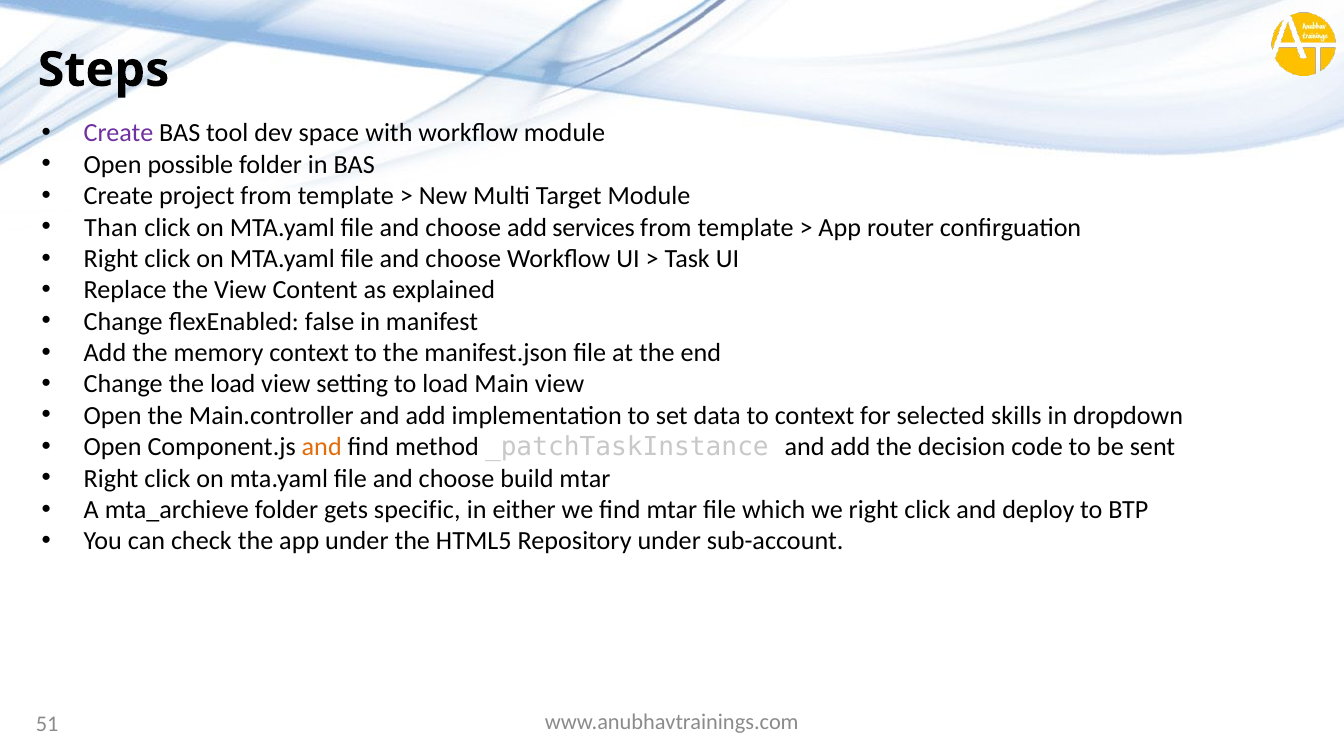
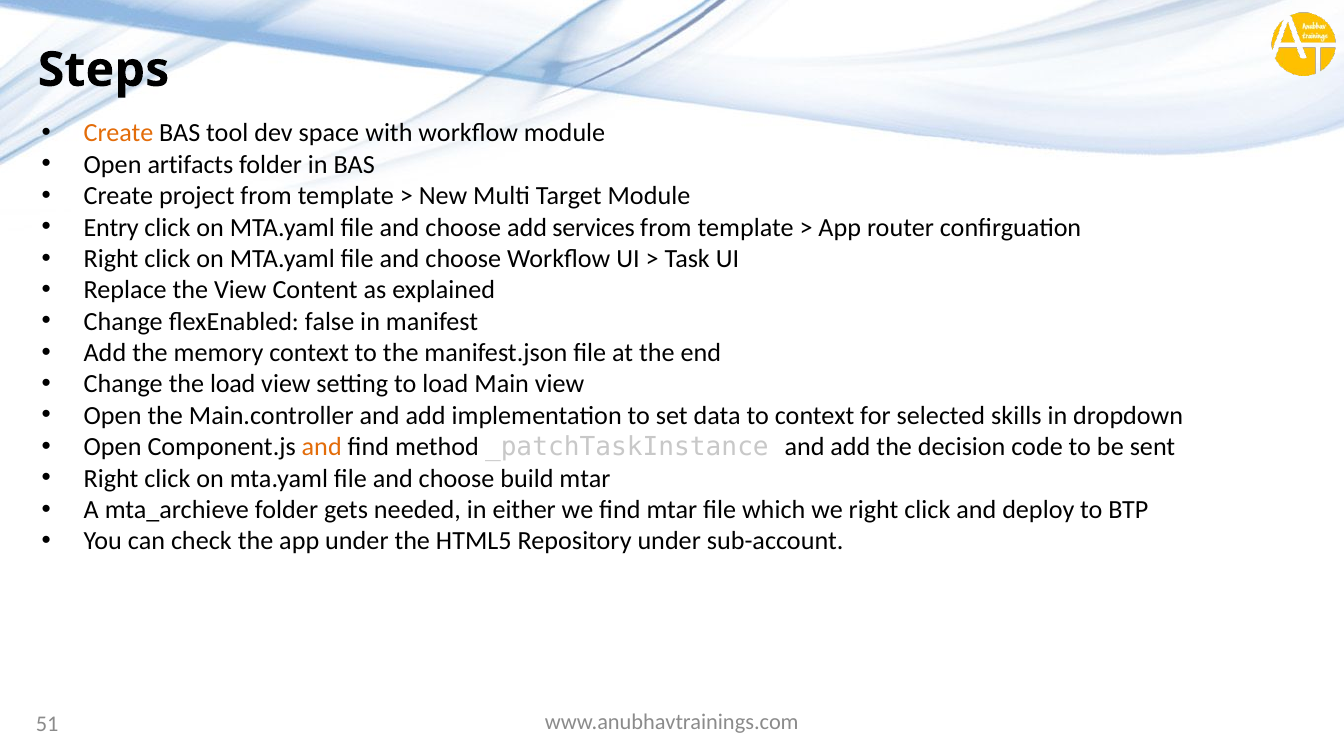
Create colour: purple -> orange (119, 133)
possible: possible -> artifacts (190, 165)
Than: Than -> Entry (111, 227)
specific: specific -> needed (417, 510)
